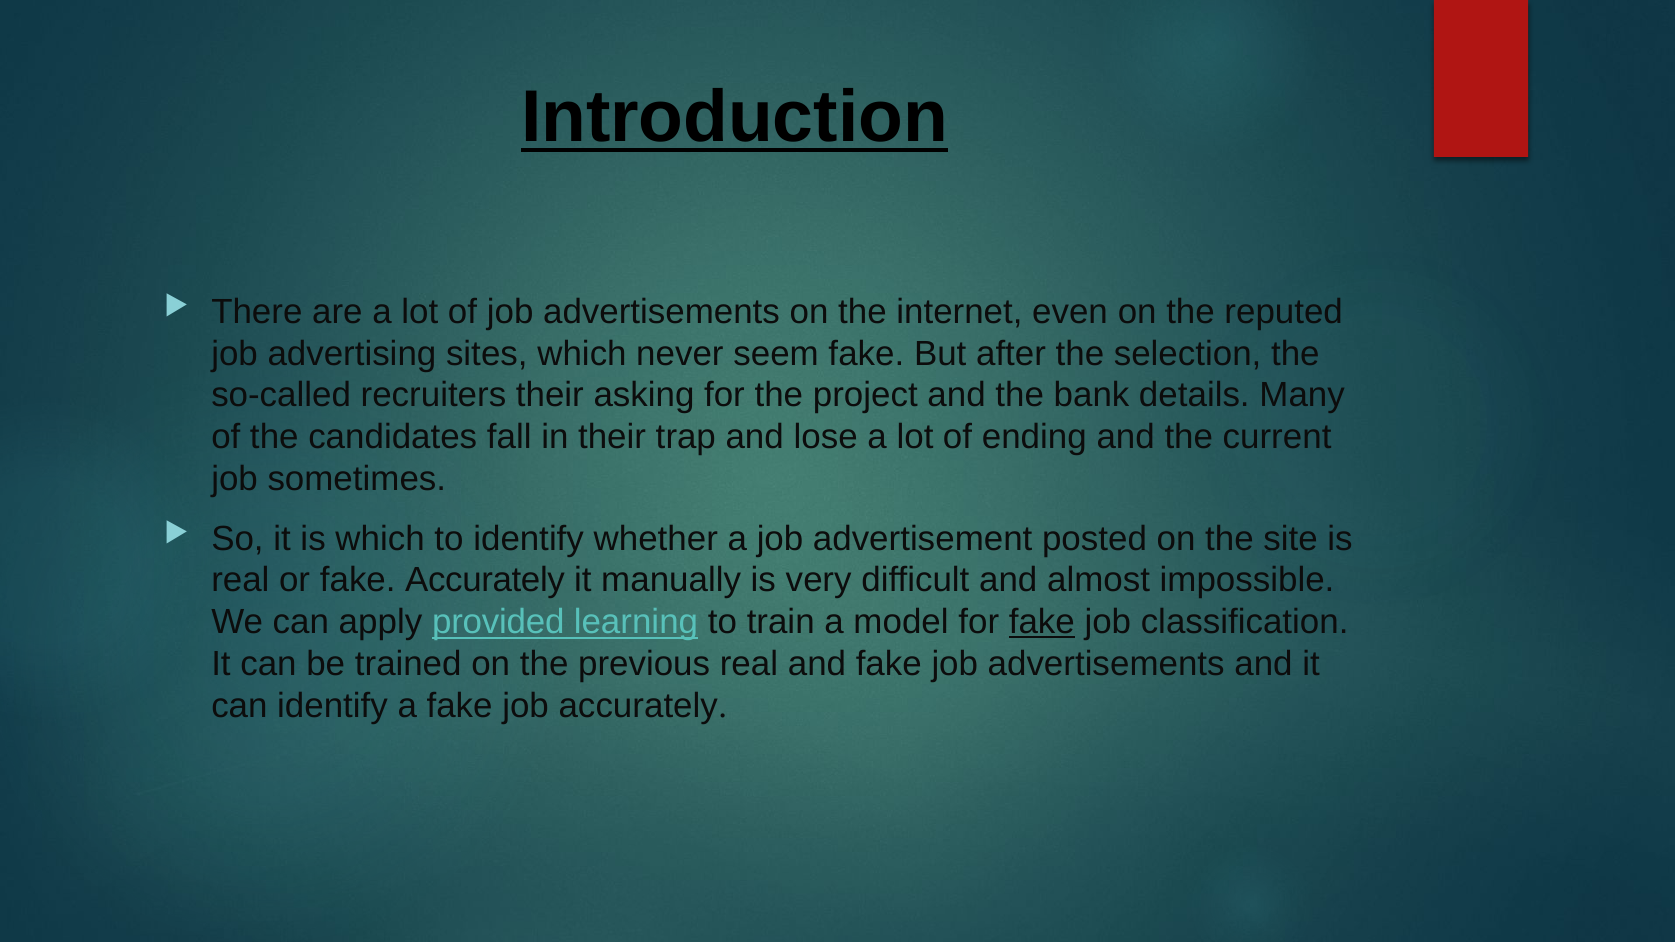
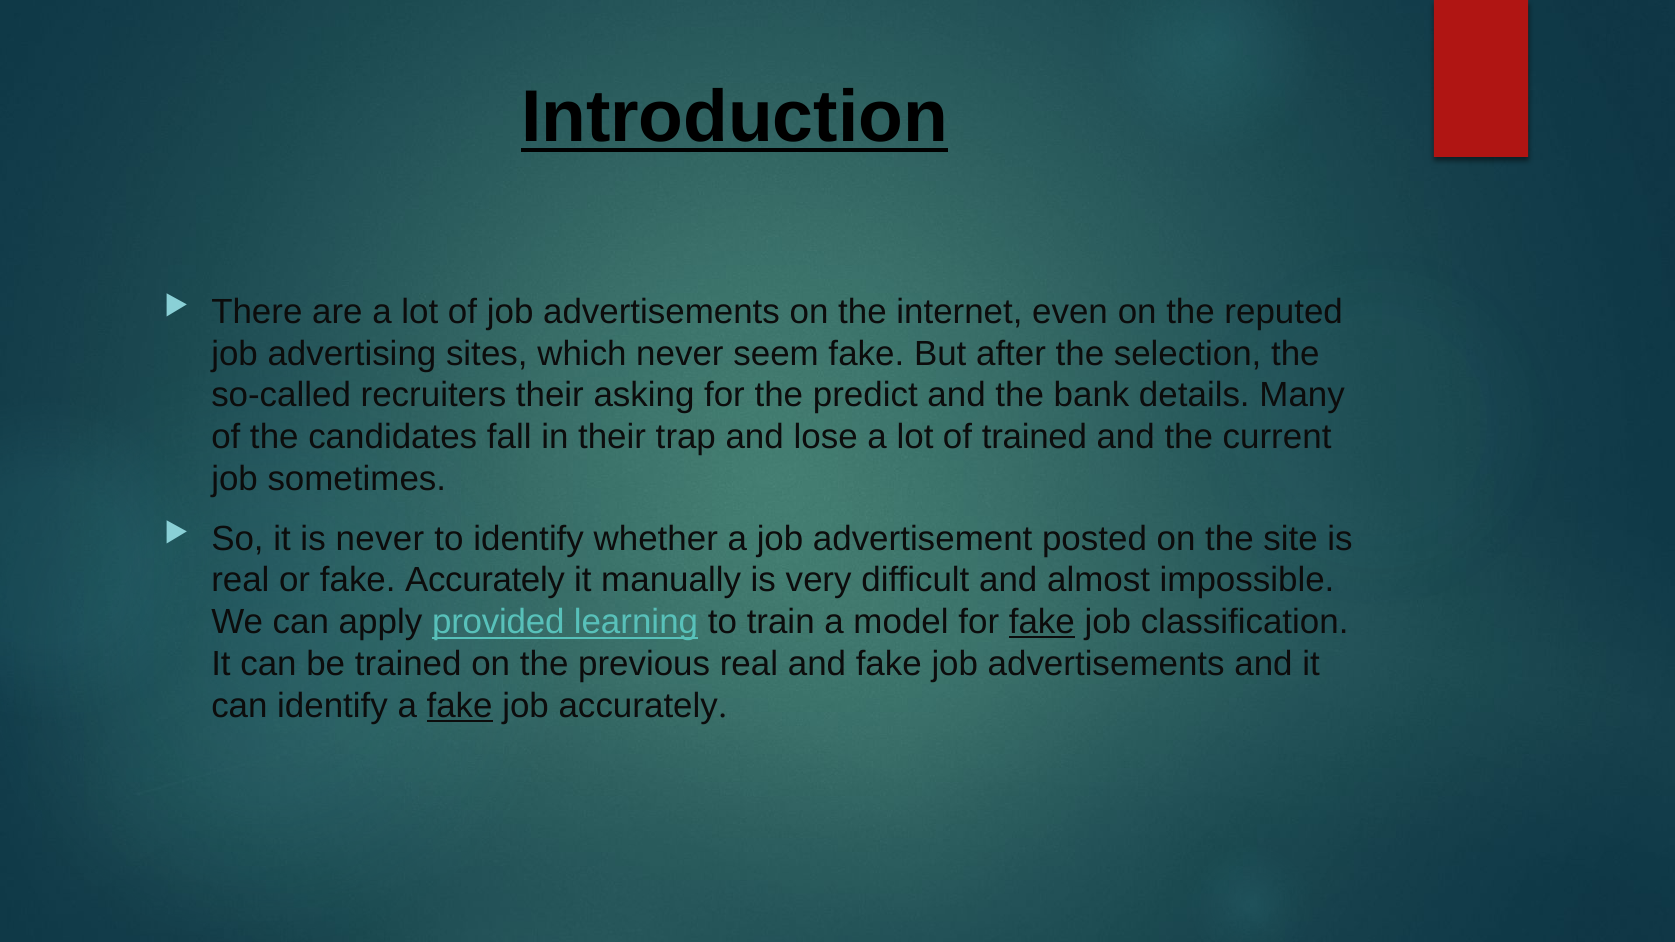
project: project -> predict (865, 396)
of ending: ending -> trained (1034, 437)
is which: which -> never (380, 539)
fake underline: none -> present (460, 706)
